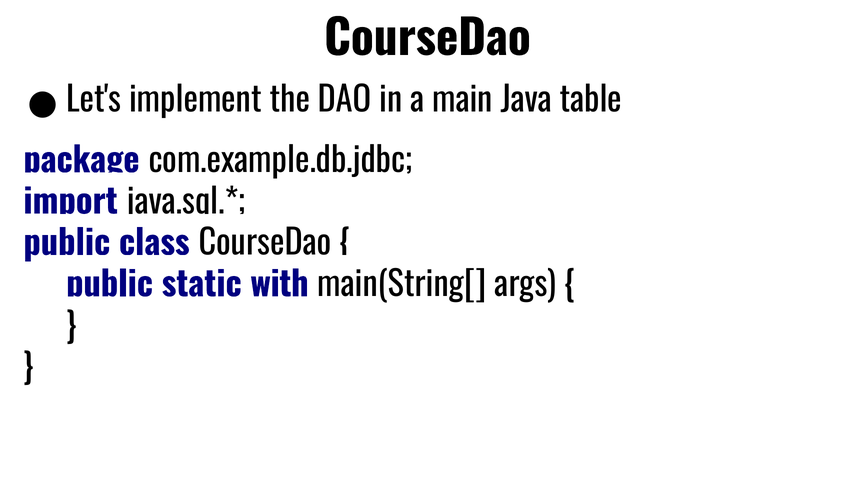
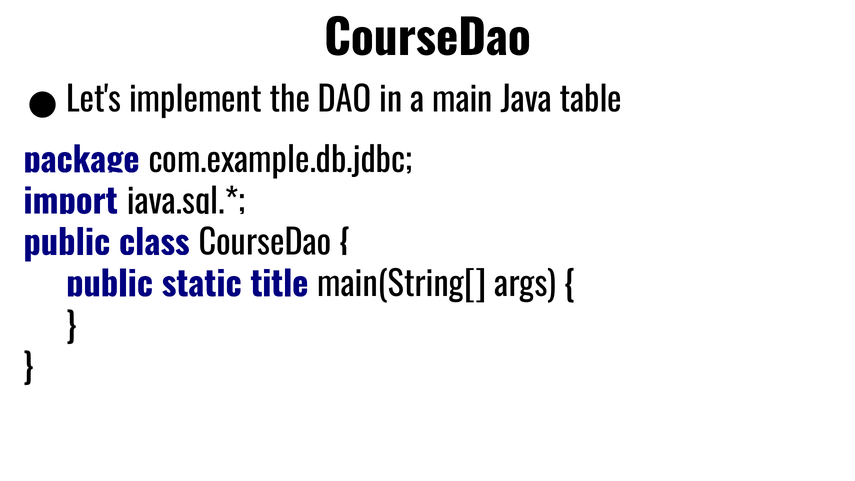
with: with -> title (279, 285)
